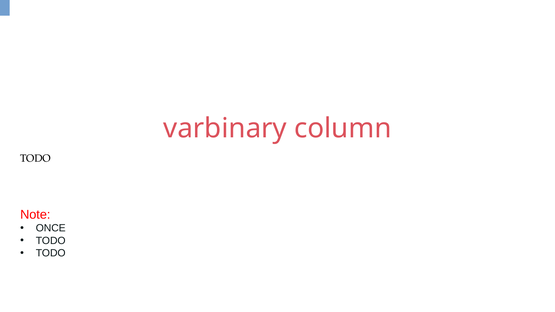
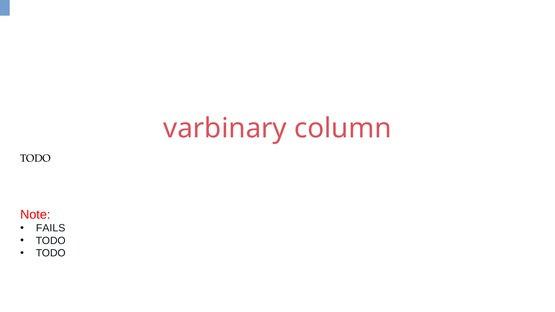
ONCE: ONCE -> FAILS (51, 228)
